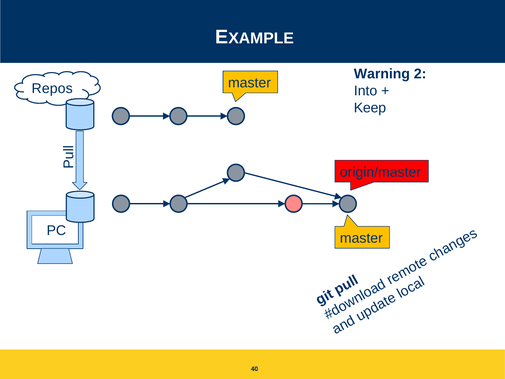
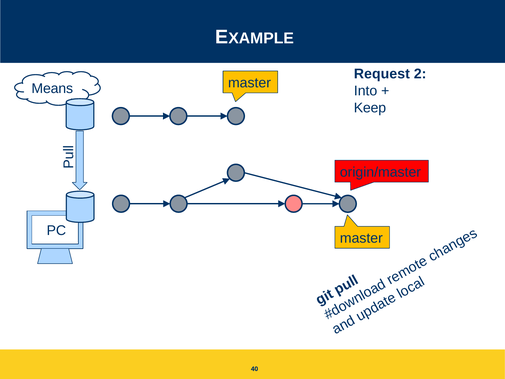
Warning: Warning -> Request (382, 74)
Repos: Repos -> Means (52, 89)
